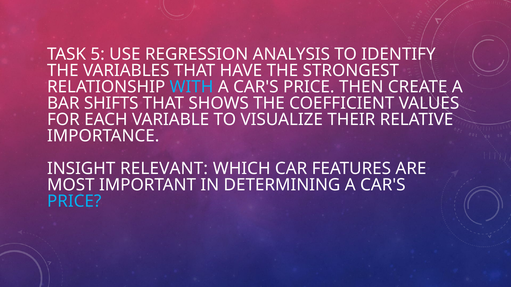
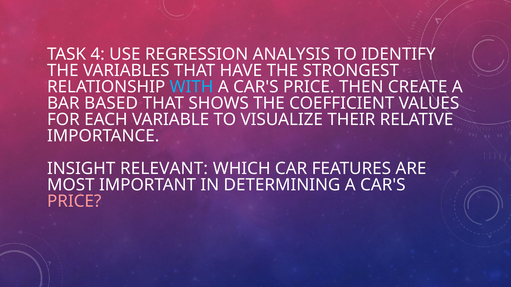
5: 5 -> 4 (98, 54)
SHIFTS: SHIFTS -> BASED (111, 103)
PRICE colour: light blue -> pink (74, 201)
